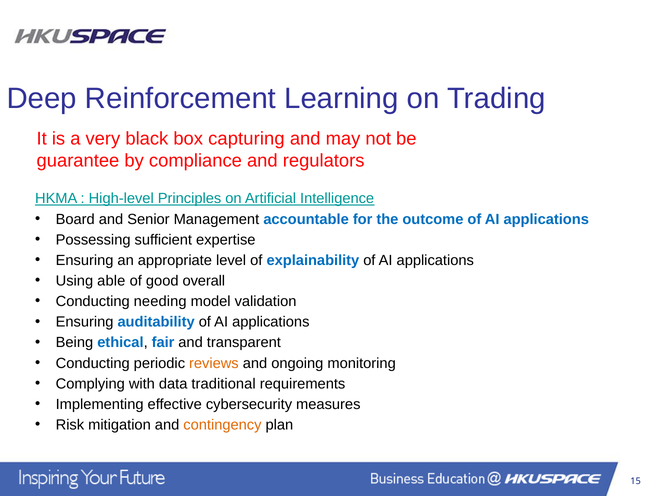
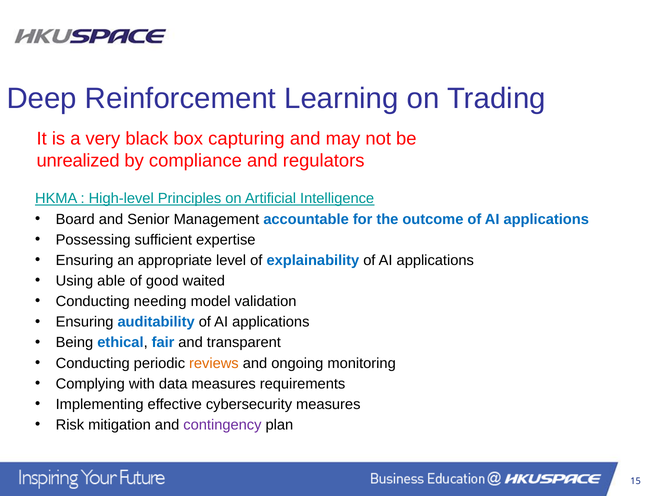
guarantee: guarantee -> unrealized (78, 161)
overall: overall -> waited (204, 281)
data traditional: traditional -> measures (224, 384)
contingency colour: orange -> purple (222, 425)
